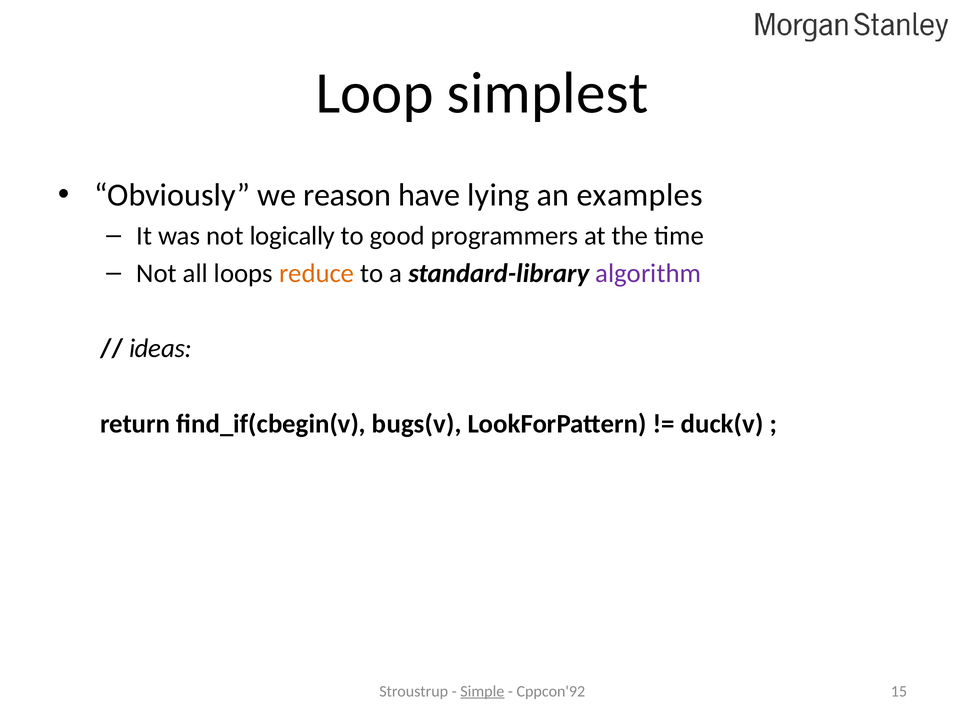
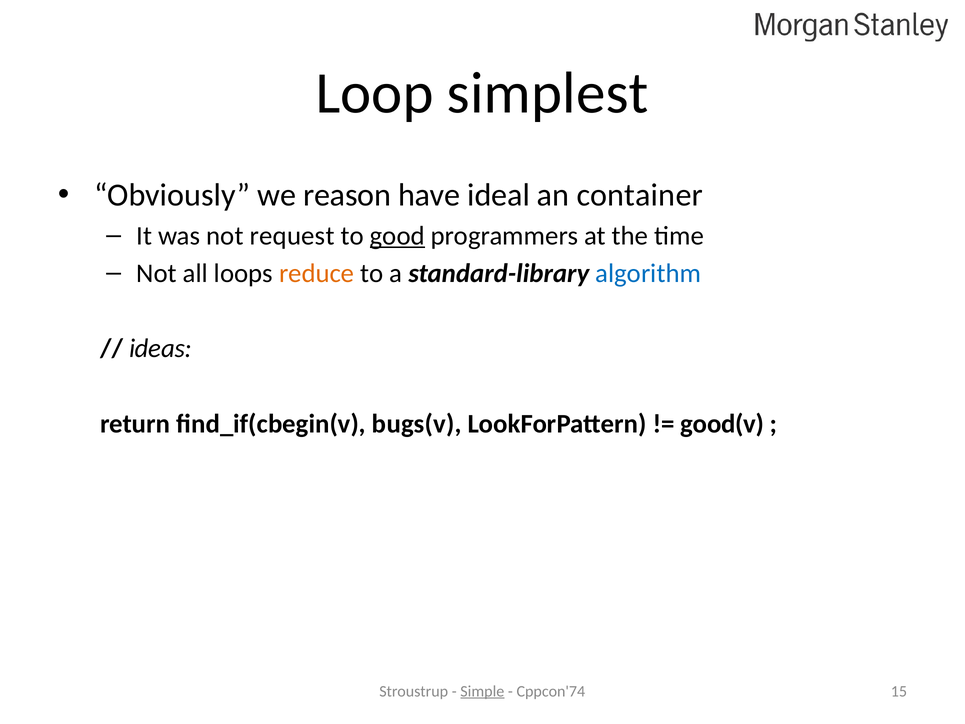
lying: lying -> ideal (499, 195)
examples: examples -> container (640, 195)
logically: logically -> request (292, 236)
good underline: none -> present (397, 236)
algorithm colour: purple -> blue (648, 273)
duck(v: duck(v -> good(v (722, 424)
Cppcon'92: Cppcon'92 -> Cppcon'74 (551, 691)
